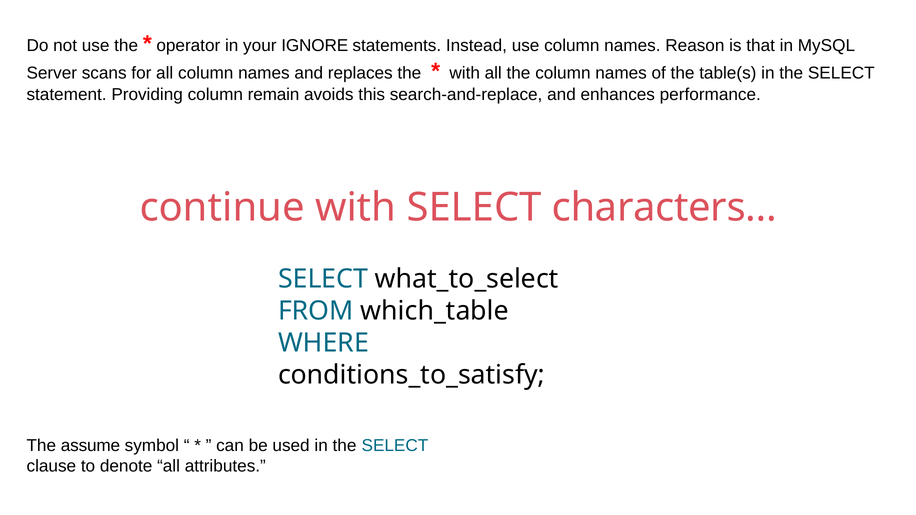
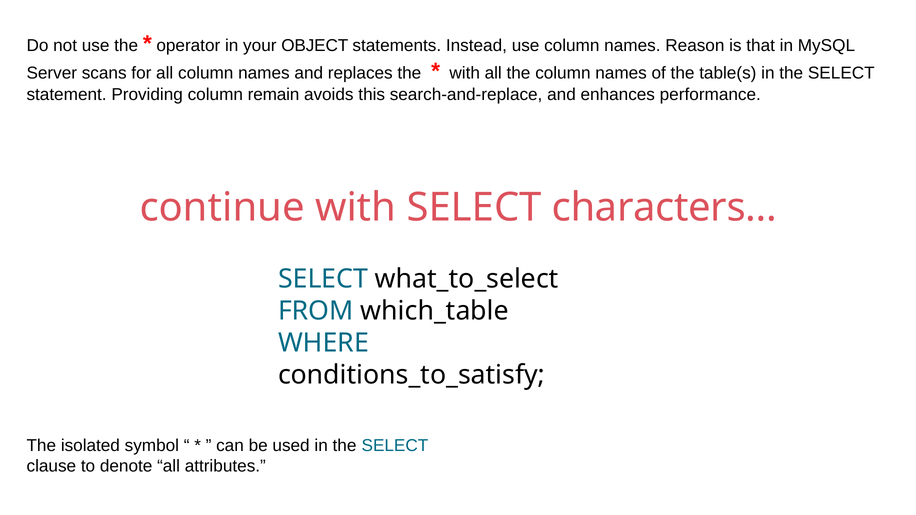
IGNORE: IGNORE -> OBJECT (315, 46)
assume: assume -> isolated (90, 446)
